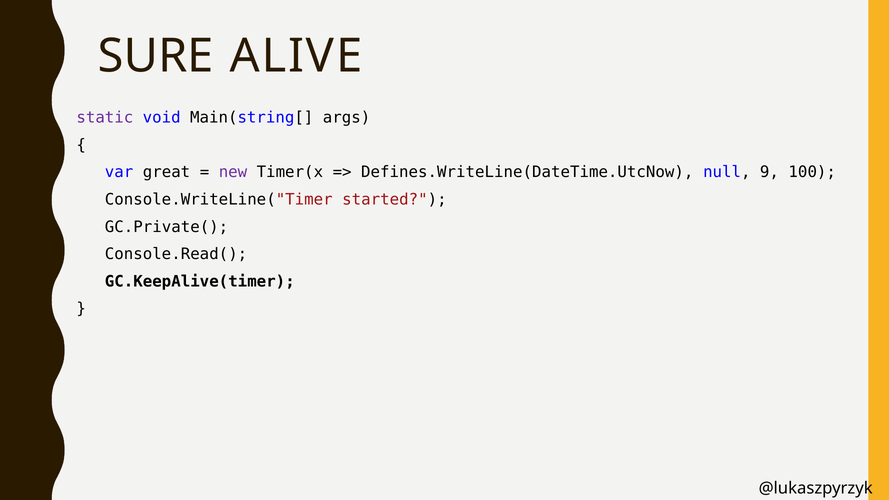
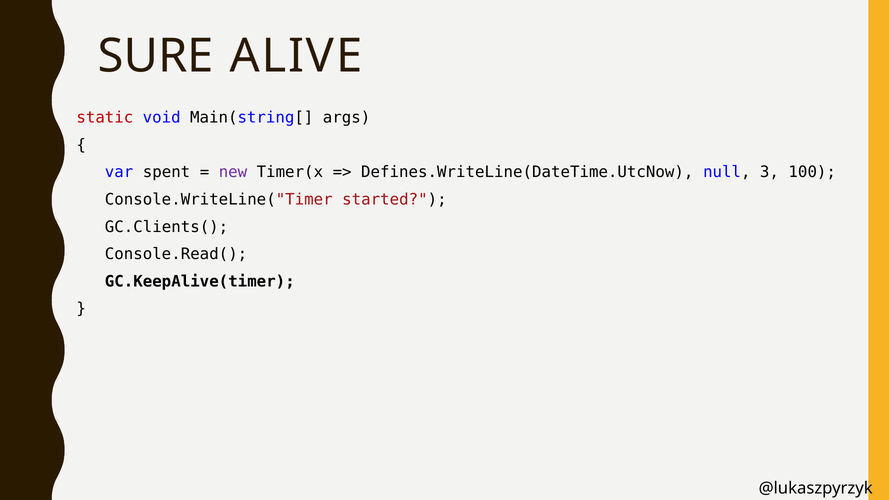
static colour: purple -> red (105, 118)
great: great -> spent (167, 172)
9: 9 -> 3 (769, 172)
GC.Private(: GC.Private( -> GC.Clients( (167, 227)
